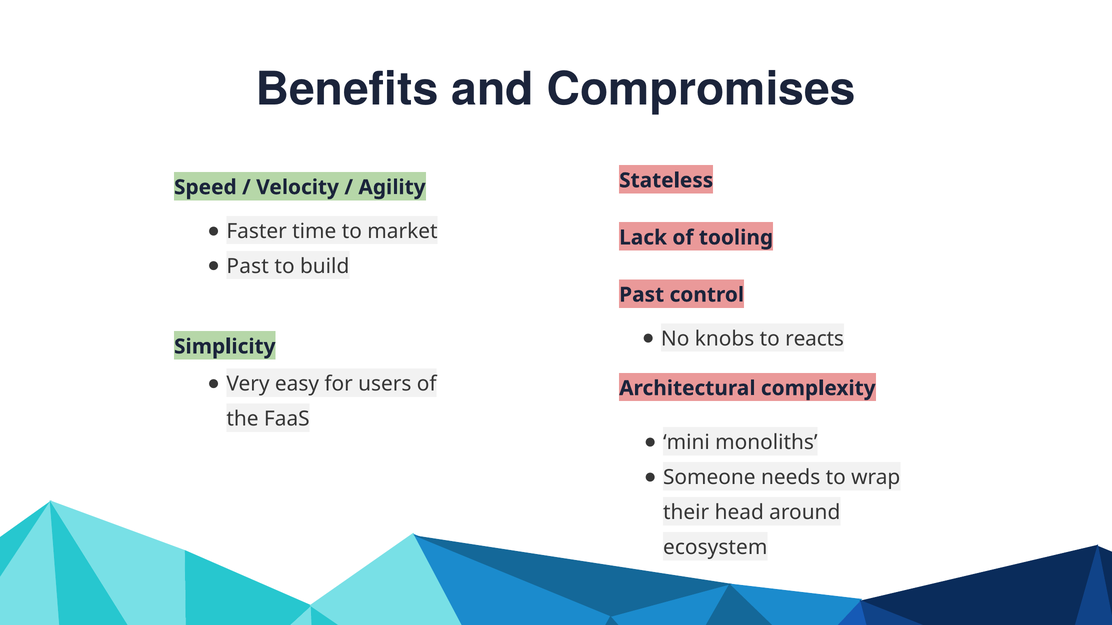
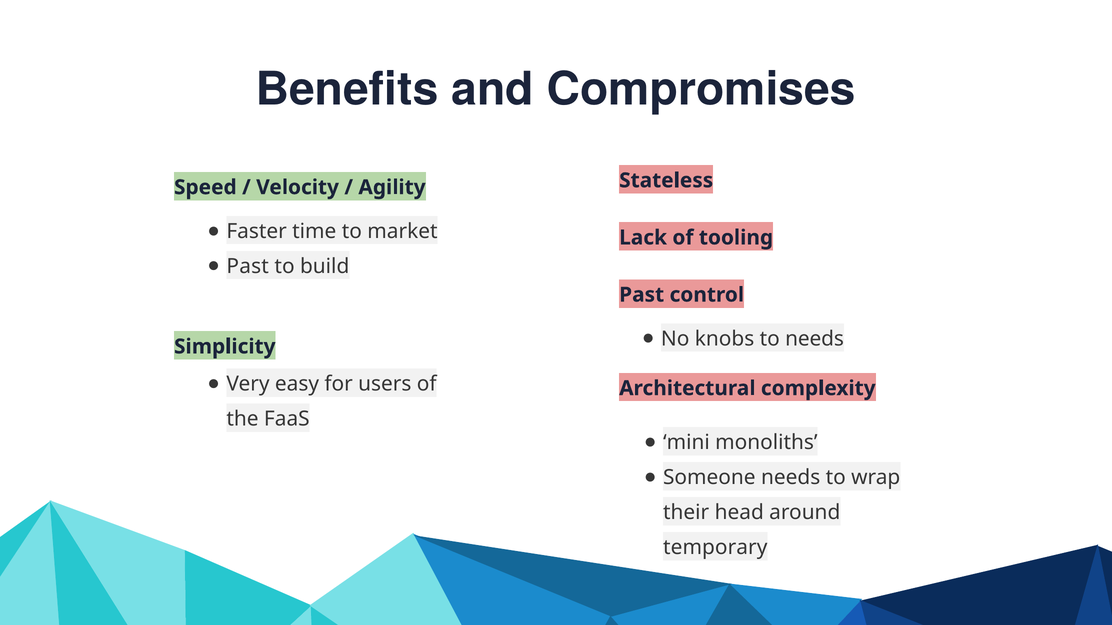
to reacts: reacts -> needs (815, 339)
ecosystem: ecosystem -> temporary (715, 548)
